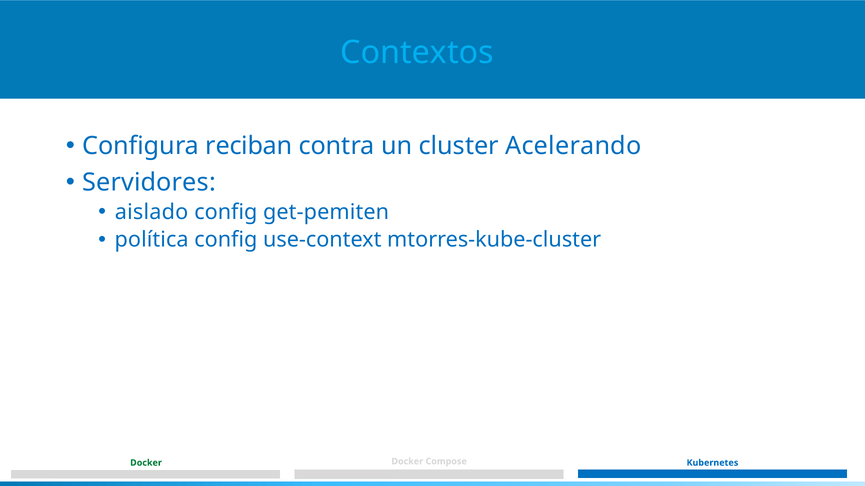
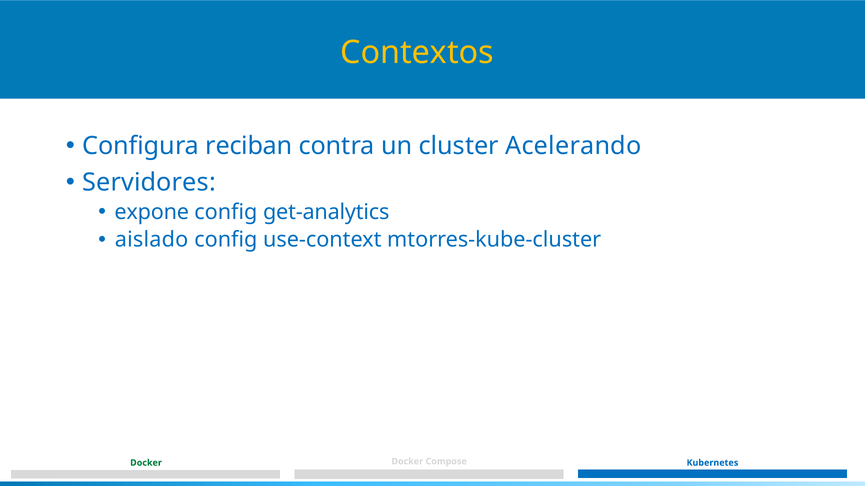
Contextos colour: light blue -> yellow (417, 53)
aislado: aislado -> expone (152, 212)
get-pemiten: get-pemiten -> get-analytics (326, 212)
política: política -> aislado (152, 240)
